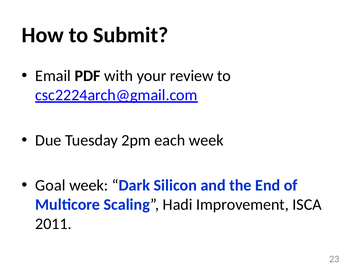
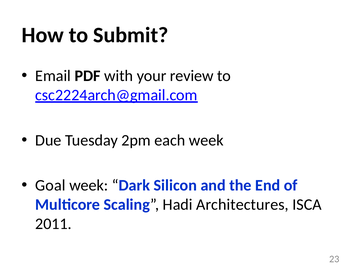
Improvement: Improvement -> Architectures (242, 204)
